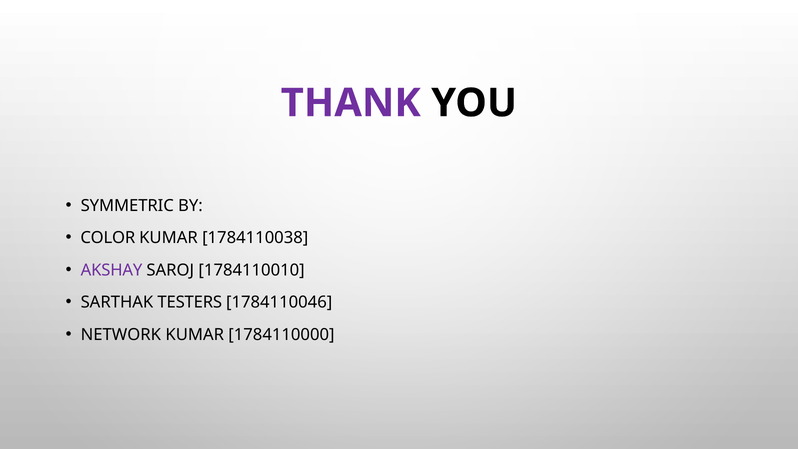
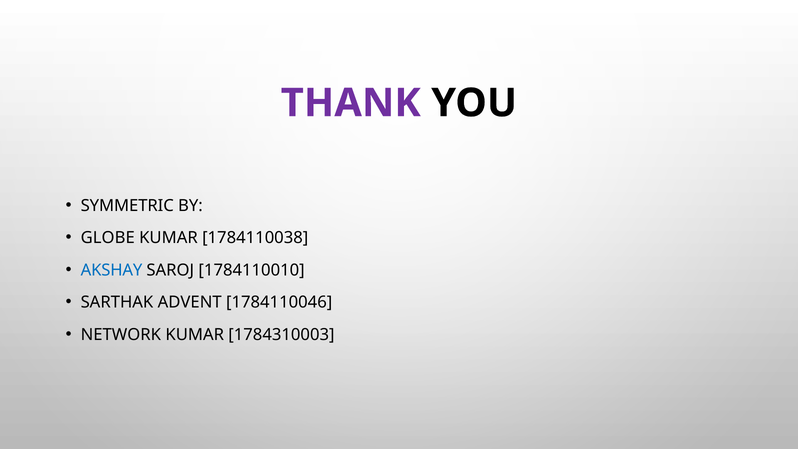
COLOR: COLOR -> GLOBE (108, 238)
AKSHAY colour: purple -> blue (111, 270)
TESTERS: TESTERS -> ADVENT (190, 302)
1784110000: 1784110000 -> 1784310003 (281, 335)
